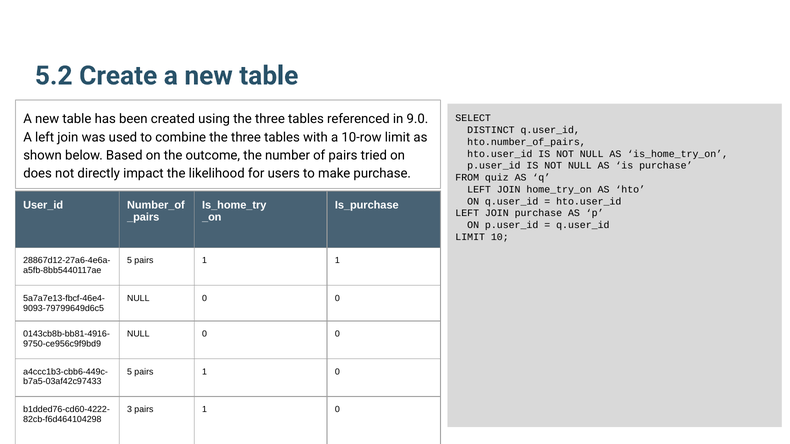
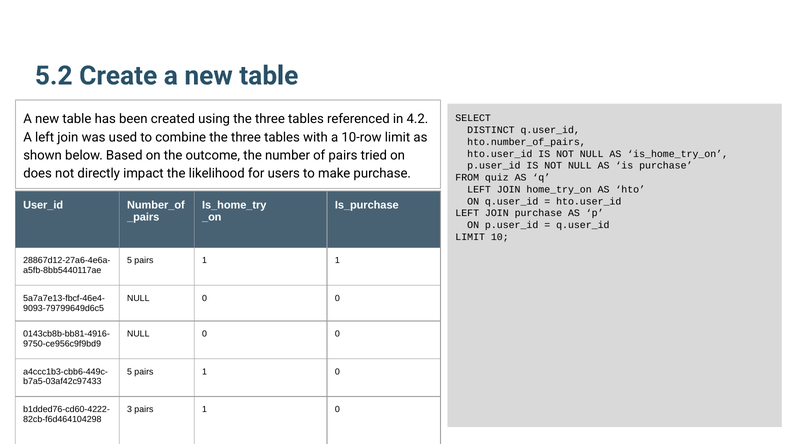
9.0: 9.0 -> 4.2 (417, 119)
